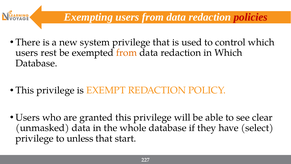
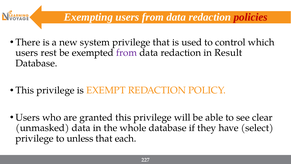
from colour: orange -> purple (127, 53)
in Which: Which -> Result (228, 53)
start: start -> each (126, 138)
